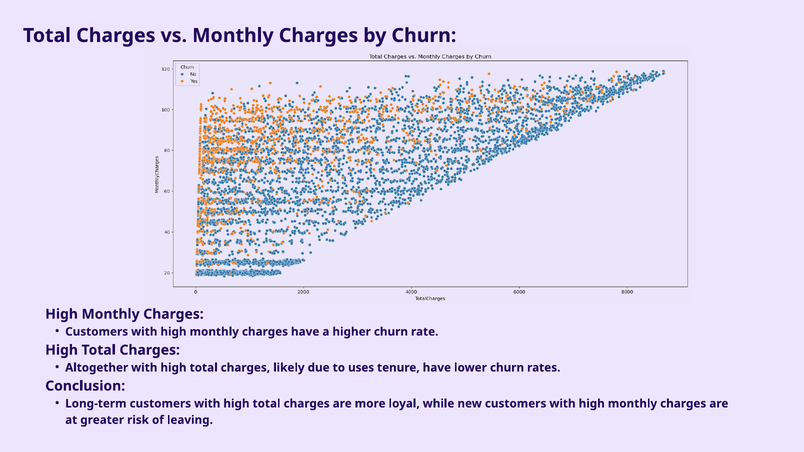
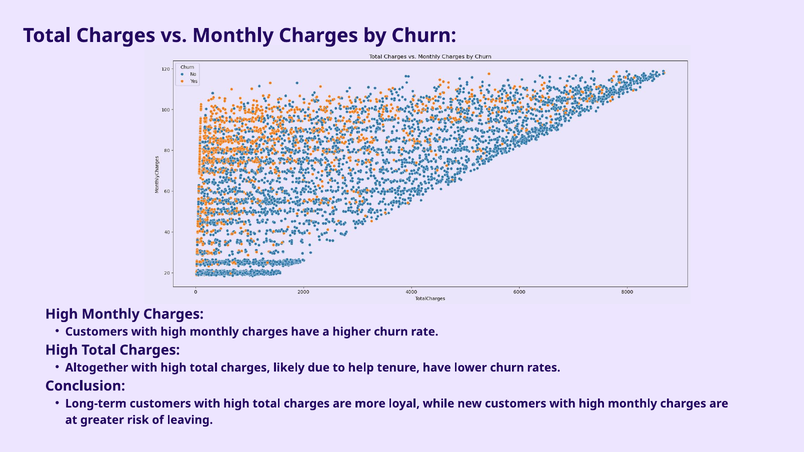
uses: uses -> help (361, 368)
